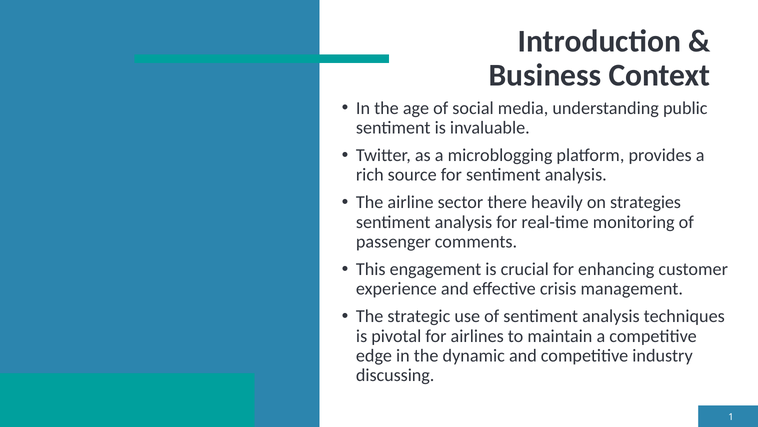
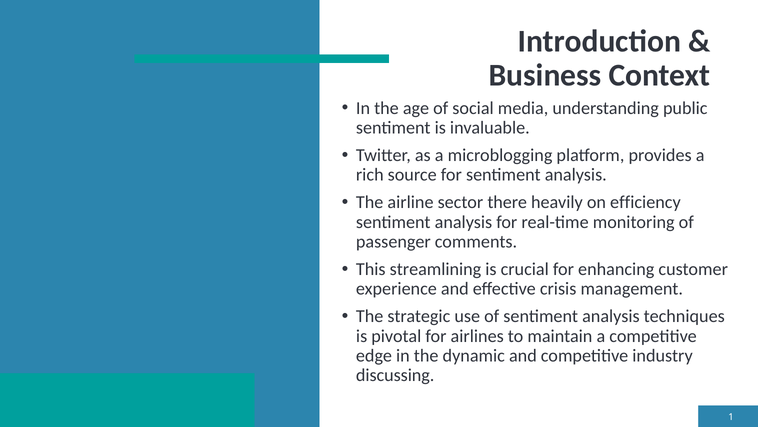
strategies: strategies -> efficiency (645, 202)
engagement: engagement -> streamlining (435, 269)
